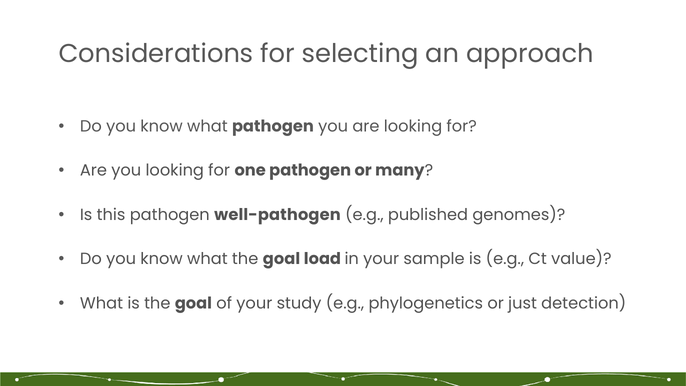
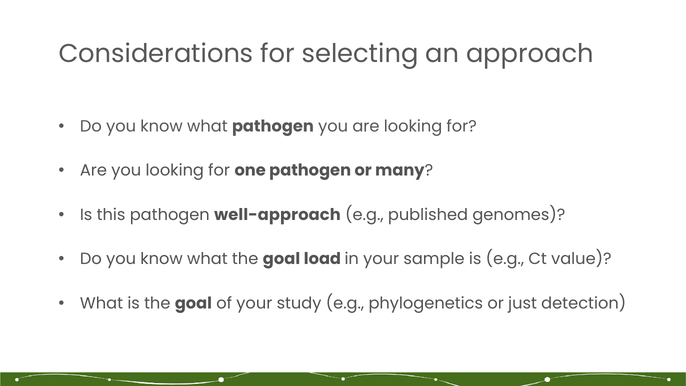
well-pathogen: well-pathogen -> well-approach (277, 215)
